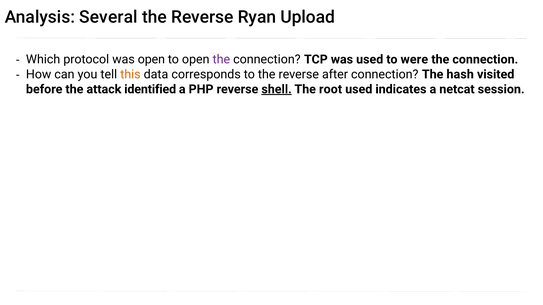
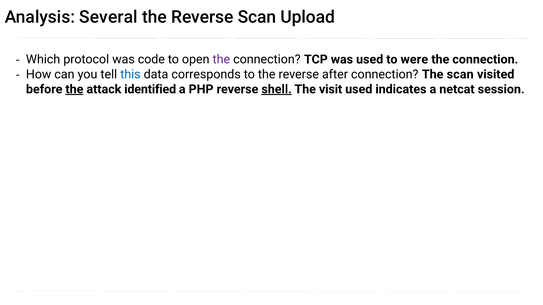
Reverse Ryan: Ryan -> Scan (257, 17)
was open: open -> code (151, 59)
this colour: orange -> blue (130, 74)
The hash: hash -> scan (460, 74)
the underline: none -> present (74, 89)
root: root -> visit (331, 89)
